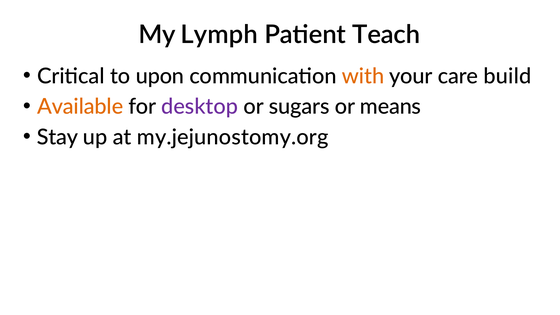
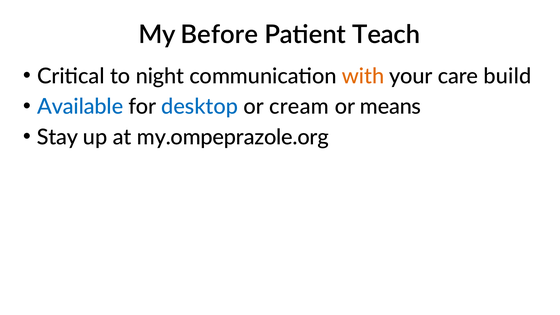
Lymph: Lymph -> Before (219, 35)
upon: upon -> night (160, 76)
Available colour: orange -> blue (80, 107)
desktop colour: purple -> blue (200, 107)
sugars: sugars -> cream (299, 107)
my.jejunostomy.org: my.jejunostomy.org -> my.ompeprazole.org (233, 137)
